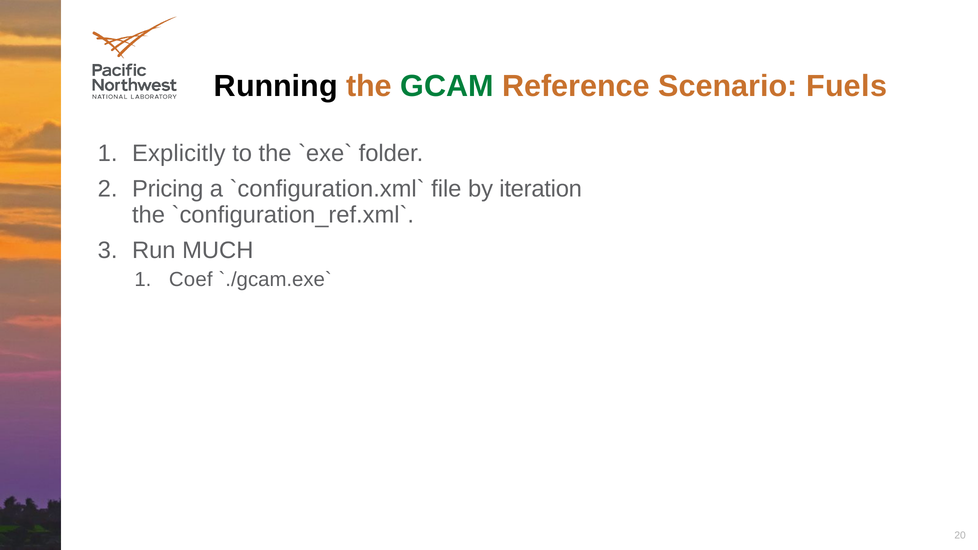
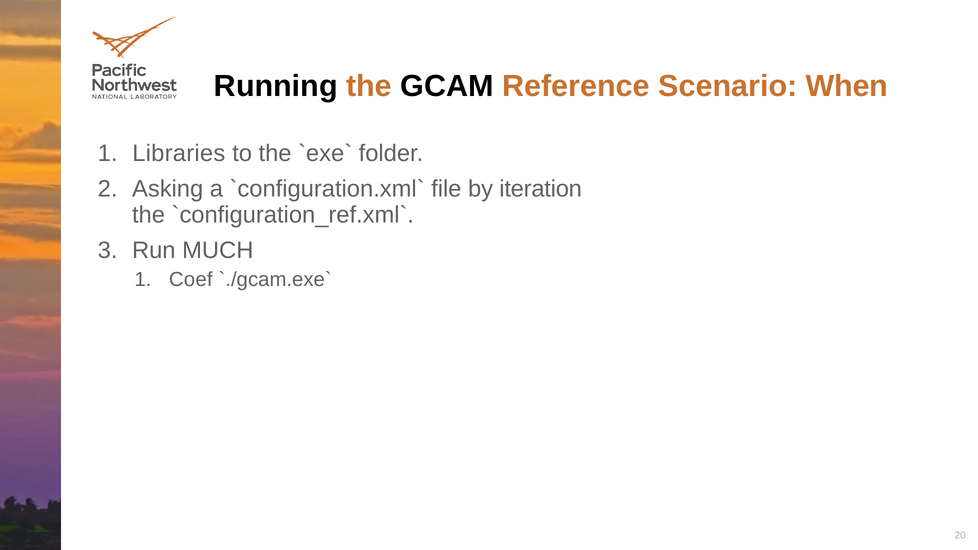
GCAM colour: green -> black (447, 86)
Fuels: Fuels -> When (847, 86)
Explicitly: Explicitly -> Libraries (179, 153)
Pricing: Pricing -> Asking (168, 189)
